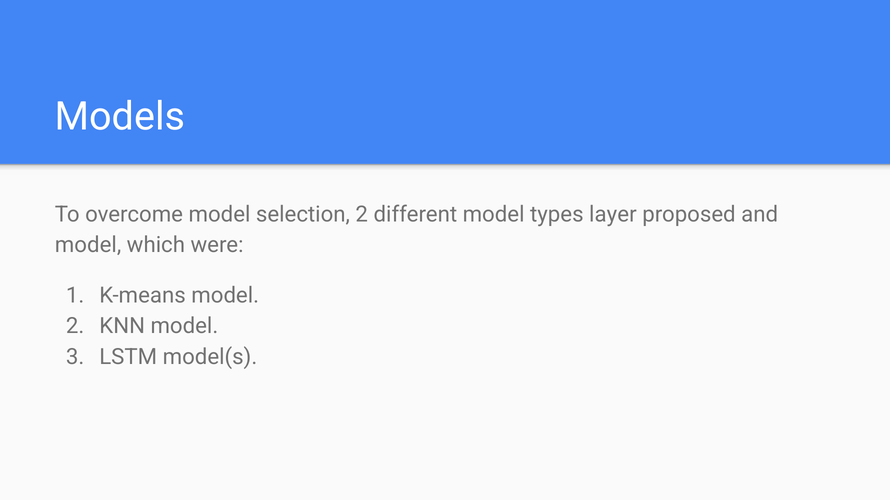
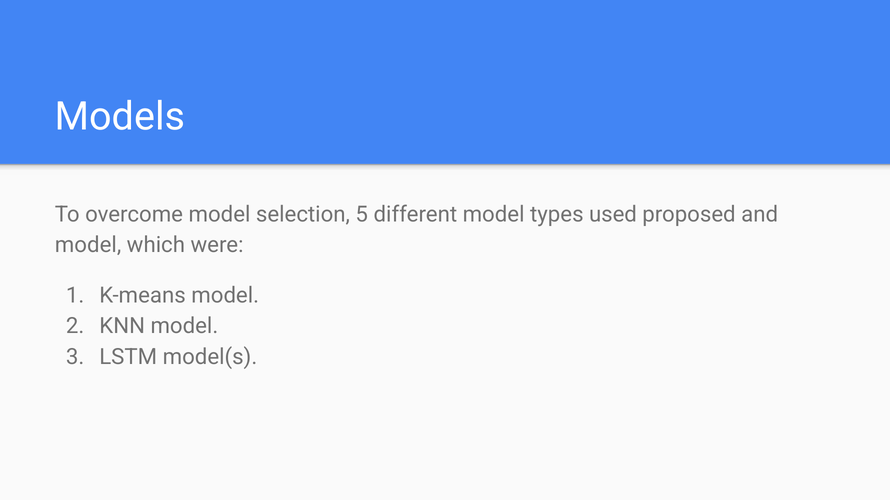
selection 2: 2 -> 5 (362, 215)
layer: layer -> used (613, 215)
